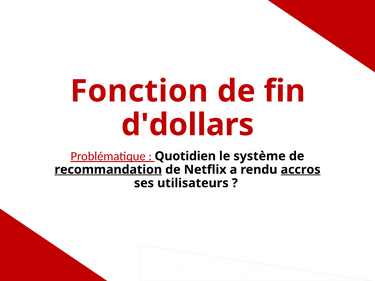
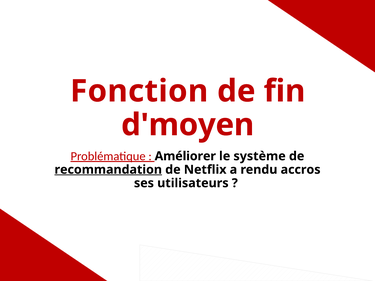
d'dollars: d'dollars -> d'moyen (188, 125)
Quotidien: Quotidien -> Améliorer (185, 156)
accros underline: present -> none (301, 170)
